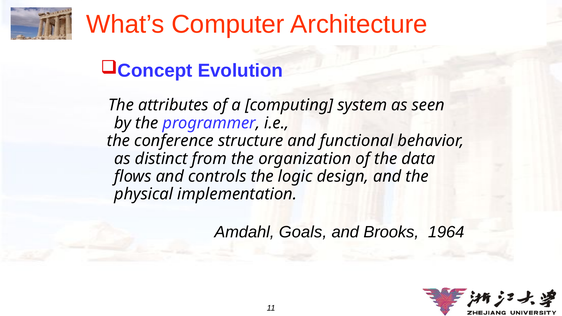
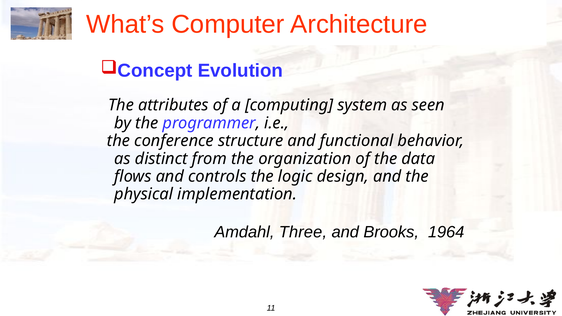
Goals: Goals -> Three (303, 232)
